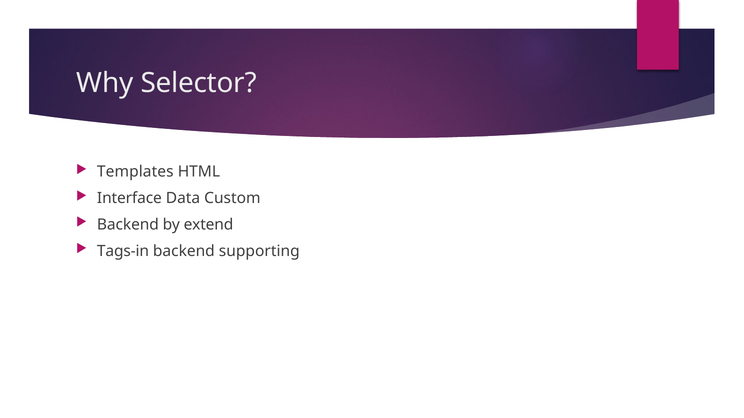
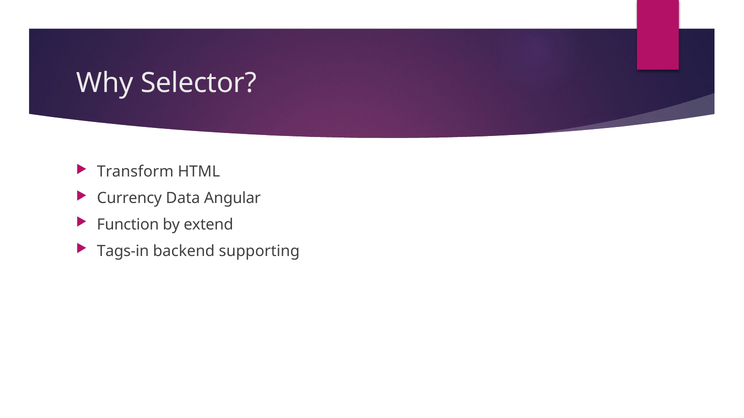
Templates: Templates -> Transform (135, 172)
Interface: Interface -> Currency (129, 198)
Custom: Custom -> Angular (232, 198)
Backend: Backend -> Function (128, 225)
